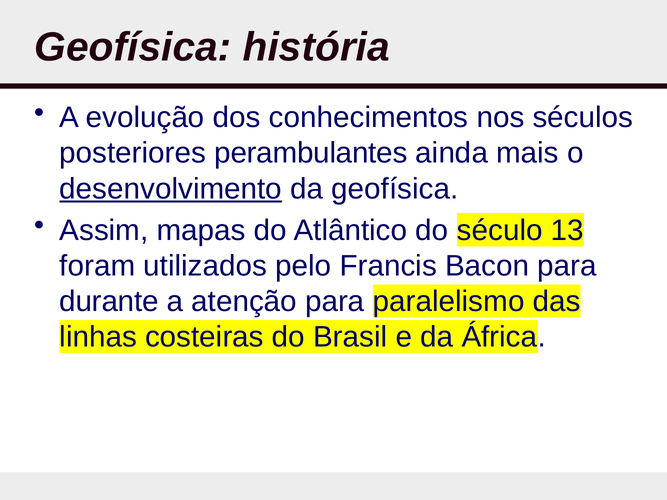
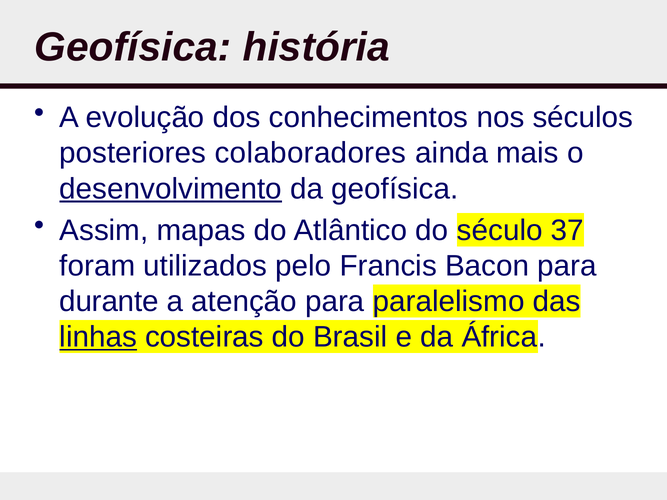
perambulantes: perambulantes -> colaboradores (311, 153)
13: 13 -> 37 (567, 230)
linhas underline: none -> present (98, 337)
